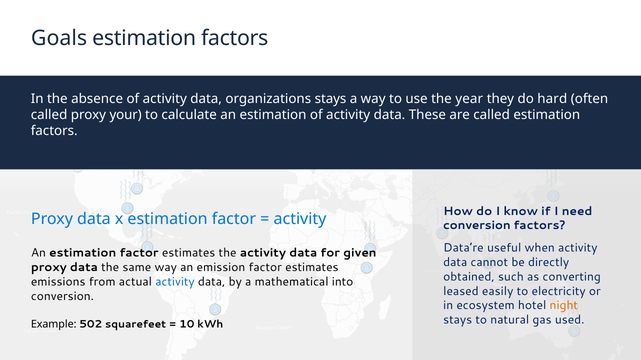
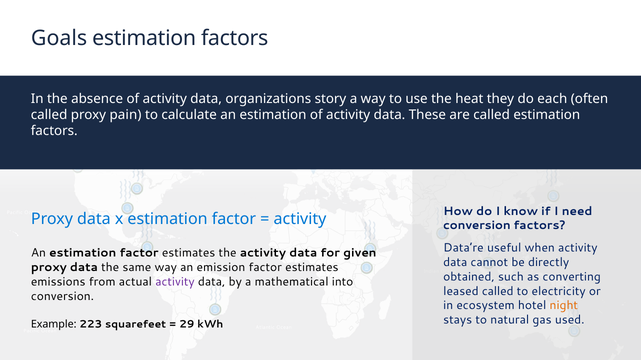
organizations stays: stays -> story (330, 99)
year: year -> heat (469, 99)
hard: hard -> each (552, 99)
your: your -> pain (125, 115)
activity colour: blue -> purple (175, 282)
leased easily: easily -> called (498, 292)
502: 502 -> 223 (91, 325)
10: 10 -> 29 (187, 325)
